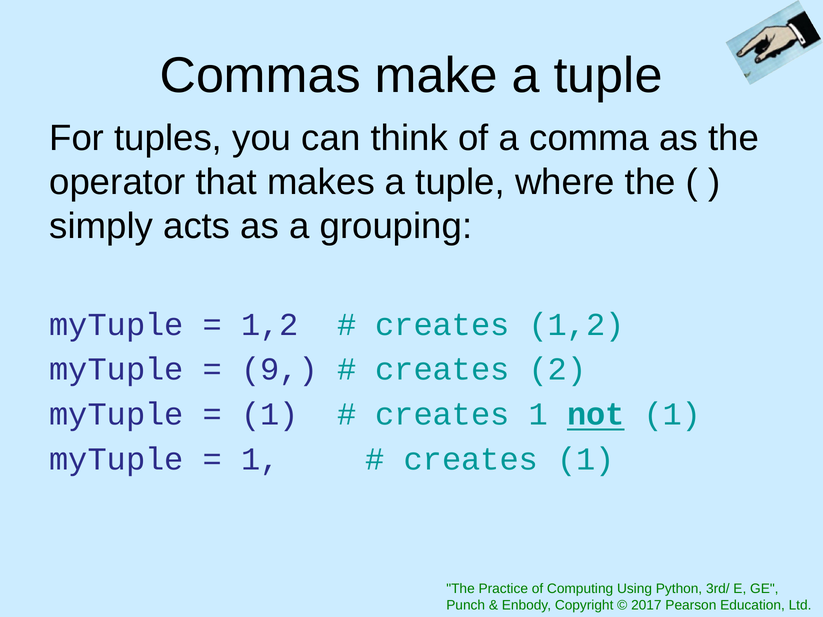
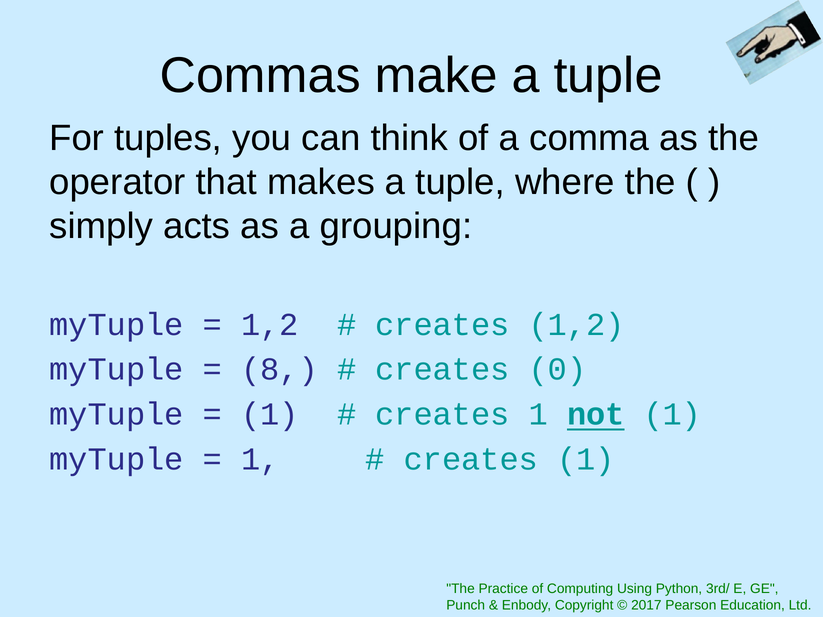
9: 9 -> 8 (279, 370)
2: 2 -> 0 (557, 370)
